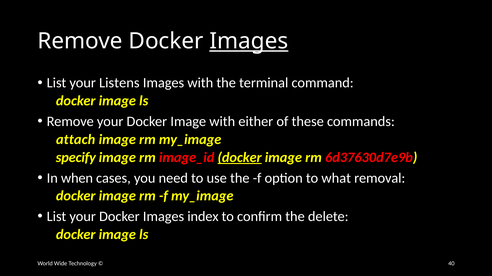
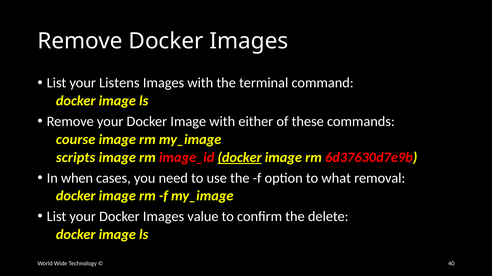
Images underline: present -> none (249, 41)
attach: attach -> course (76, 140)
specify: specify -> scripts (76, 158)
index: index -> value (203, 217)
